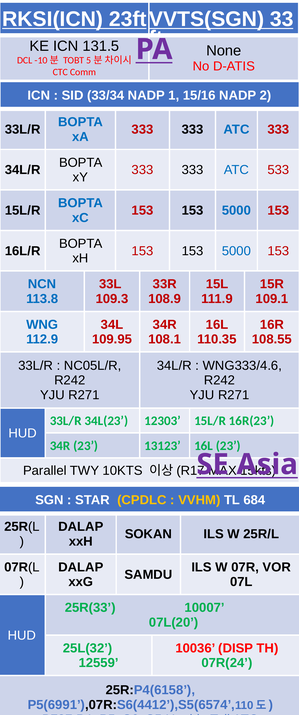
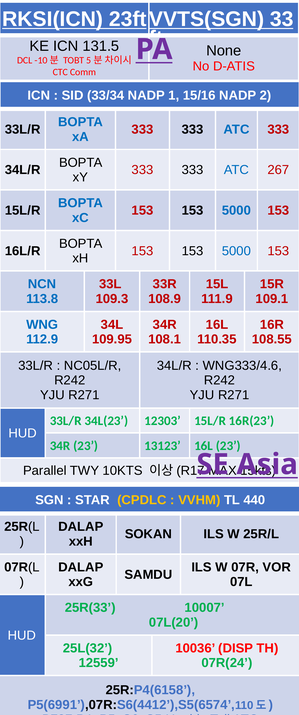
533: 533 -> 267 (278, 170)
684: 684 -> 440 (254, 500)
